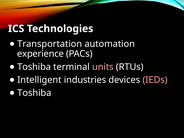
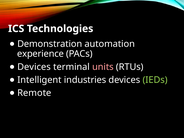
Transportation: Transportation -> Demonstration (50, 44)
Toshiba: Toshiba -> Devices (34, 67)
IEDs colour: pink -> light green (155, 80)
Toshiba: Toshiba -> Remote (34, 93)
